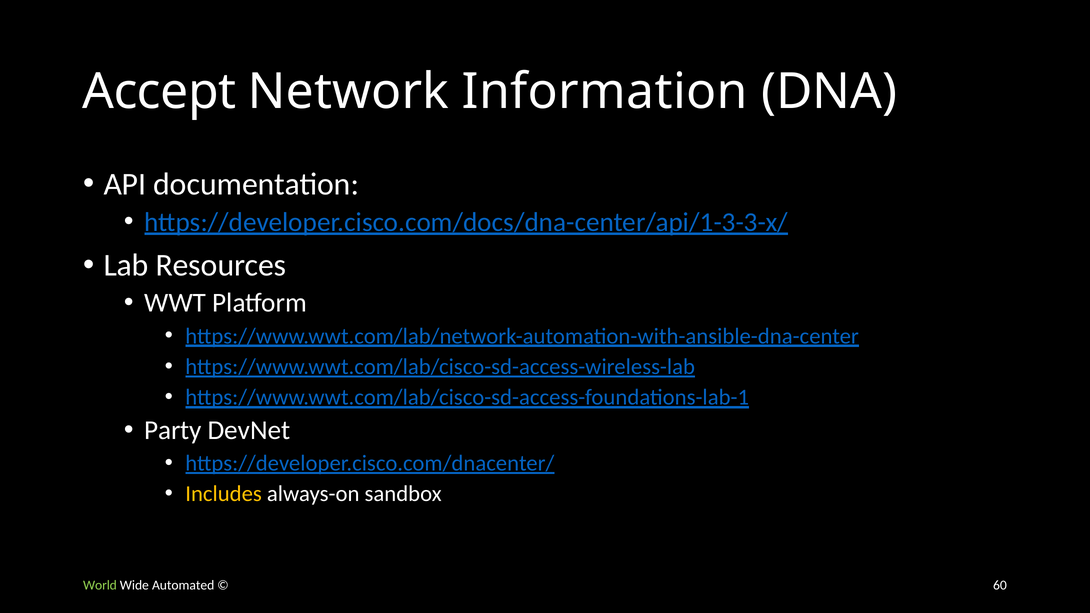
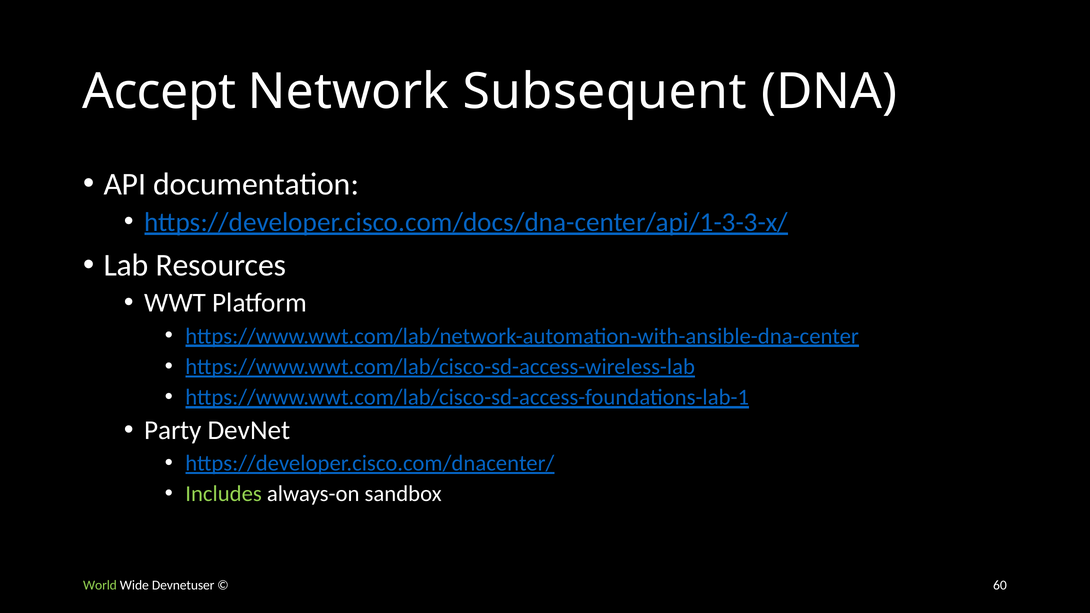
Information: Information -> Subsequent (605, 92)
Includes colour: yellow -> light green (224, 494)
Automated: Automated -> Devnetuser (183, 586)
